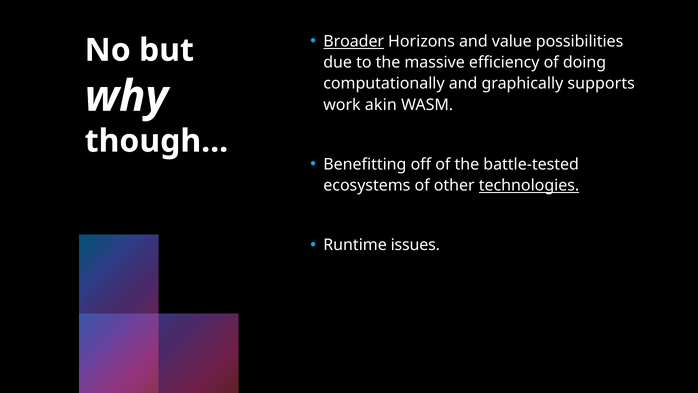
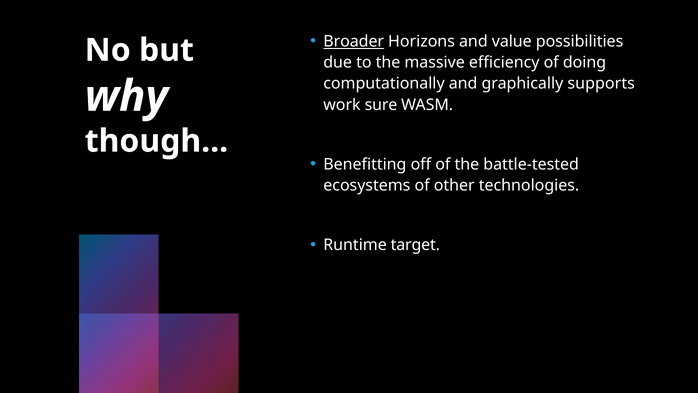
akin: akin -> sure (381, 105)
technologies underline: present -> none (529, 185)
issues: issues -> target (415, 245)
